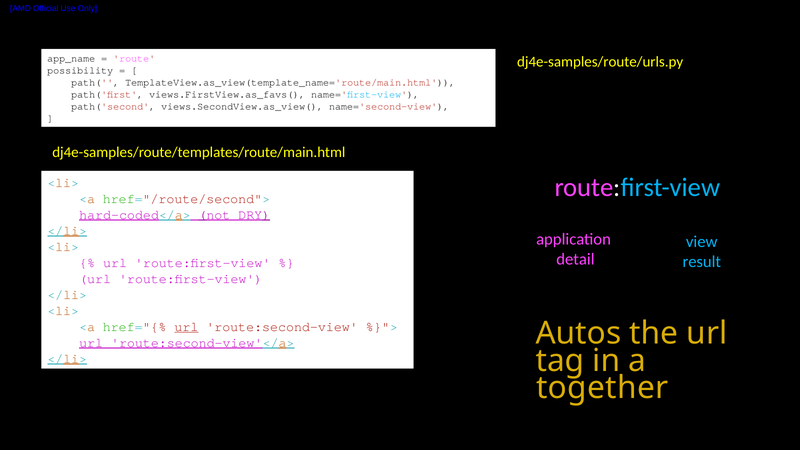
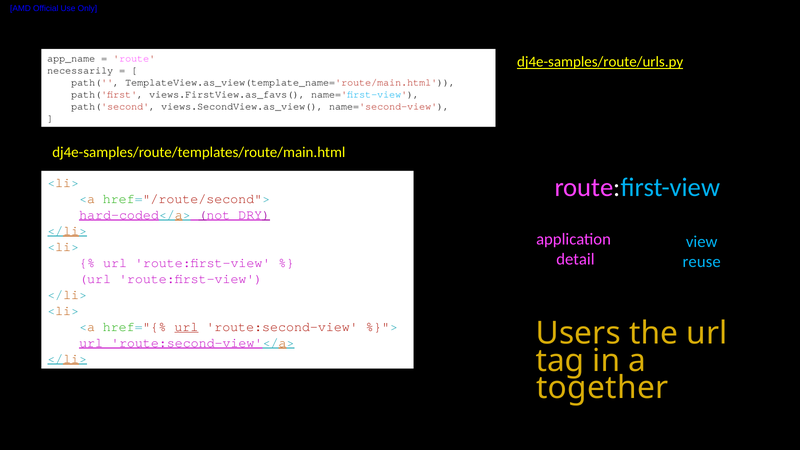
dj4e-samples/route/urls.py underline: none -> present (600, 62)
possibility: possibility -> necessarily (80, 71)
result: result -> reuse (702, 262)
Autos: Autos -> Users (578, 333)
